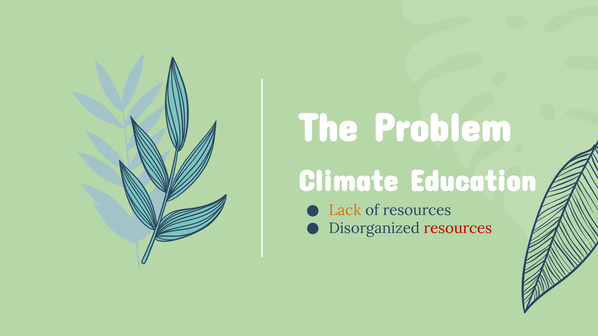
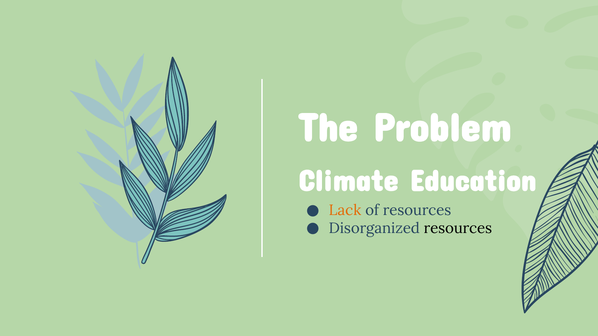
resources colour: red -> black (458, 228)
